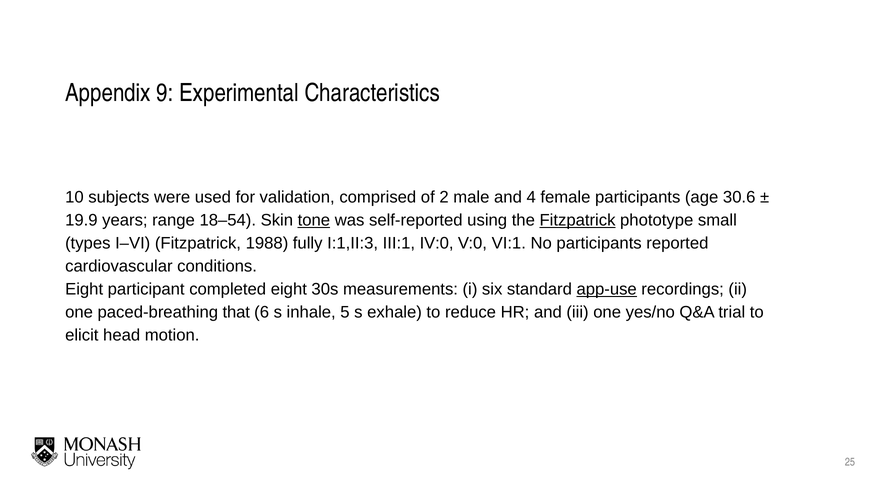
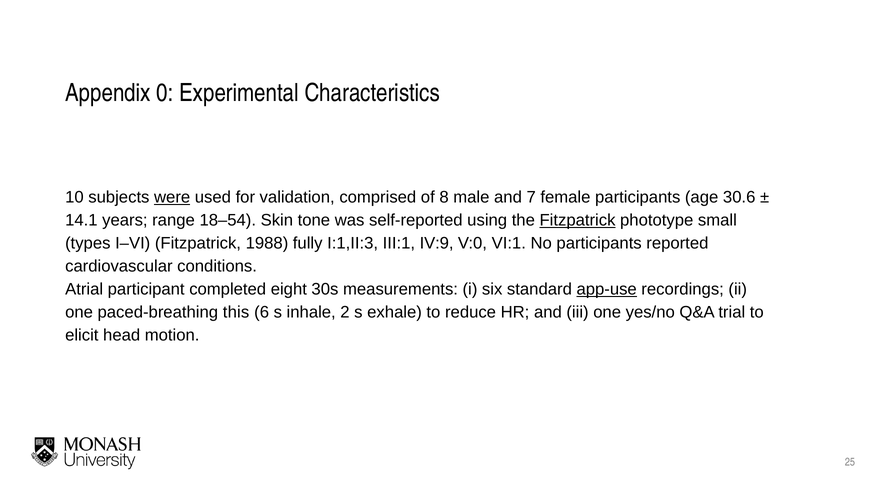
9: 9 -> 0 (165, 93)
were underline: none -> present (172, 197)
2: 2 -> 8 (444, 197)
4: 4 -> 7 (531, 197)
19.9: 19.9 -> 14.1 (81, 220)
tone underline: present -> none (314, 220)
IV:0: IV:0 -> IV:9 (437, 243)
Eight: Eight -> Atrial (84, 289)
that: that -> this (236, 312)
5: 5 -> 2 (345, 312)
